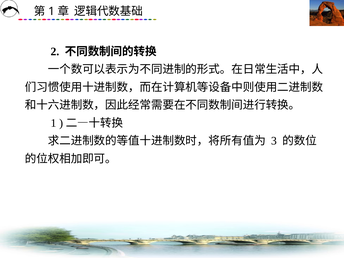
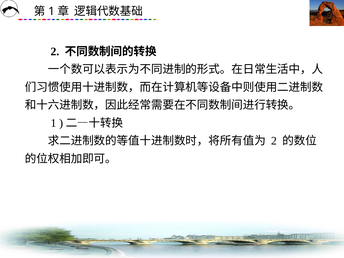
3: 3 -> 2 (274, 141)
